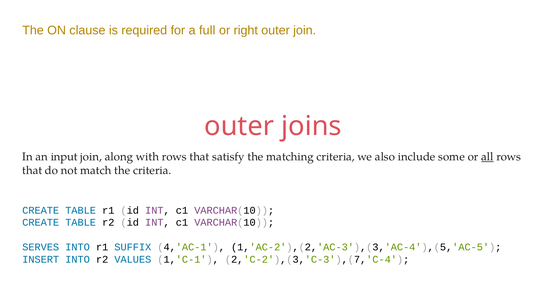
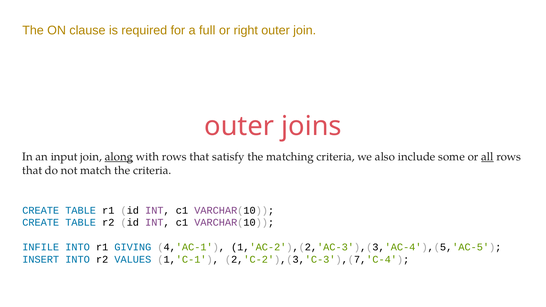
along underline: none -> present (119, 157)
SERVES: SERVES -> INFILE (41, 247)
SUFFIX: SUFFIX -> GIVING (133, 247)
